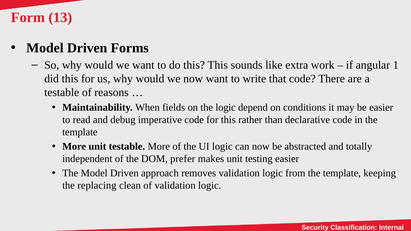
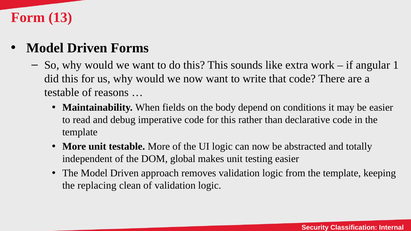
the logic: logic -> body (226, 108)
prefer: prefer -> global (183, 159)
